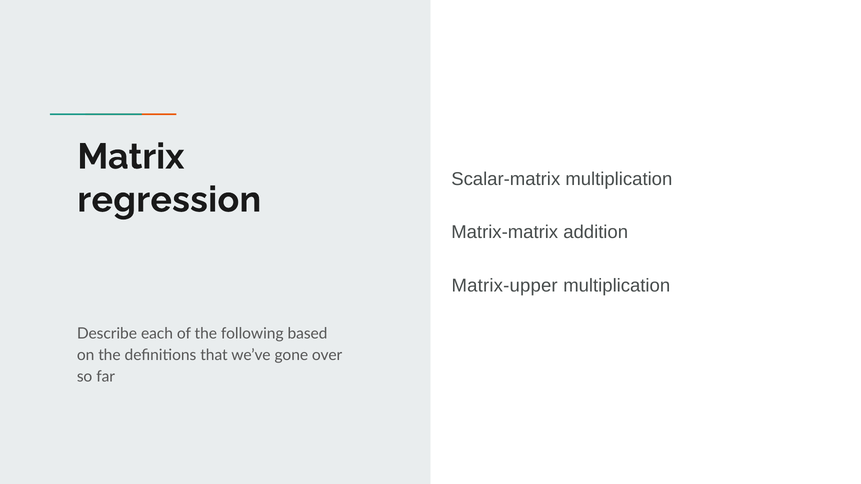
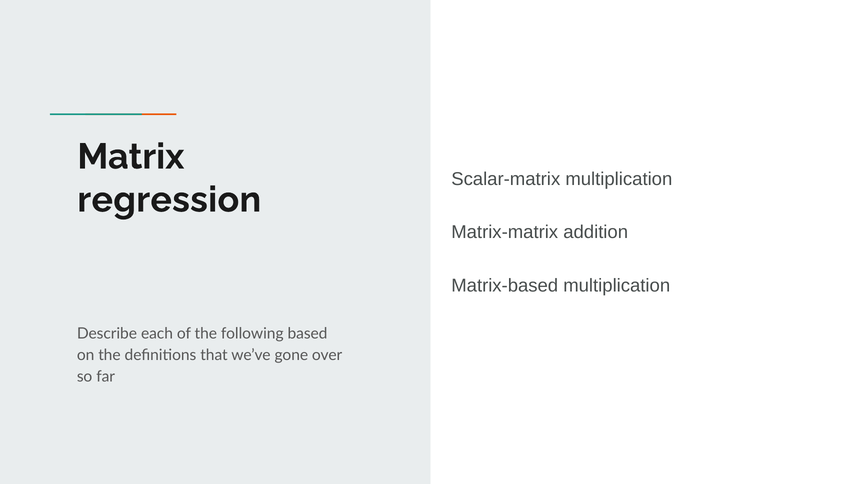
Matrix-upper: Matrix-upper -> Matrix-based (505, 286)
